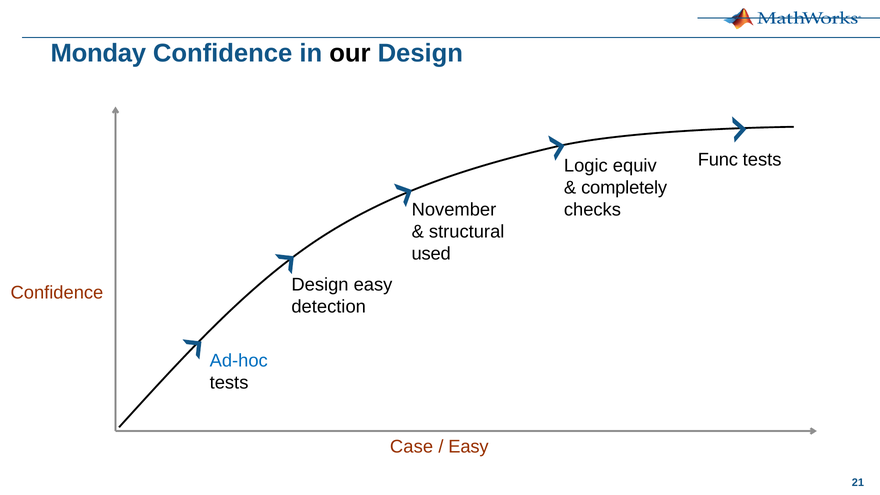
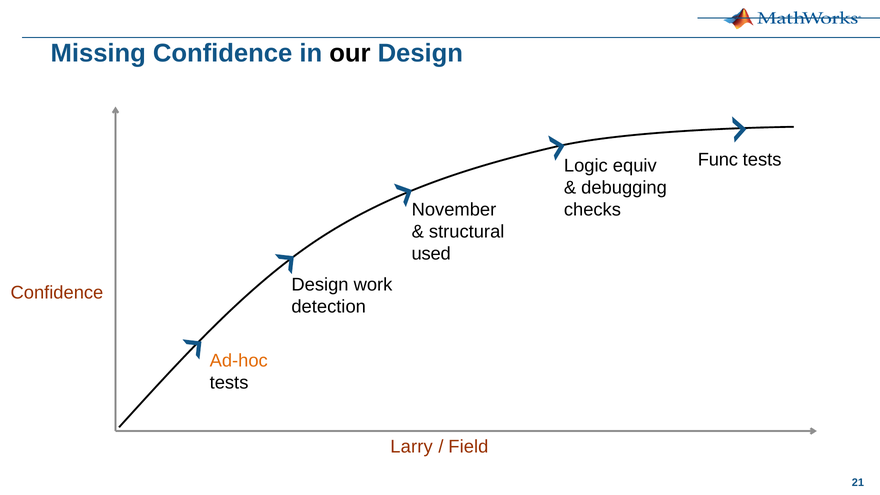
Monday: Monday -> Missing (98, 53)
completely: completely -> debugging (624, 188)
Design easy: easy -> work (373, 285)
Ad-hoc colour: blue -> orange (239, 361)
Case: Case -> Larry (412, 447)
Easy: Easy -> Field (468, 447)
